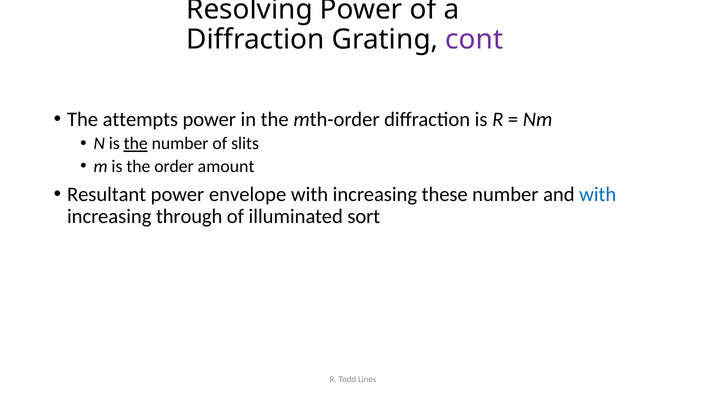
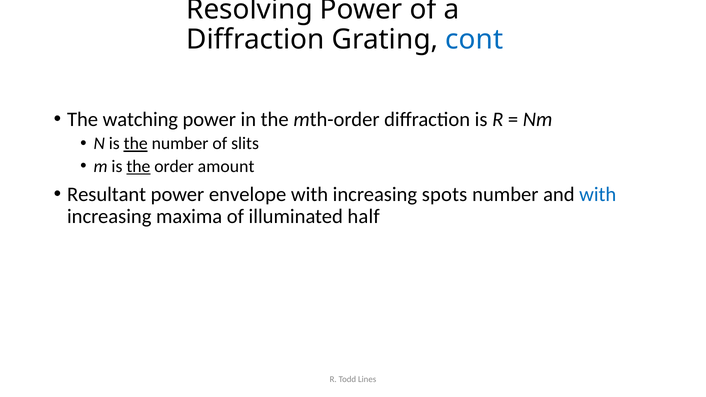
cont colour: purple -> blue (474, 40)
attempts: attempts -> watching (140, 119)
the underline: none -> present (138, 166)
these: these -> spots (445, 194)
through: through -> maxima (189, 217)
sort: sort -> half (364, 217)
